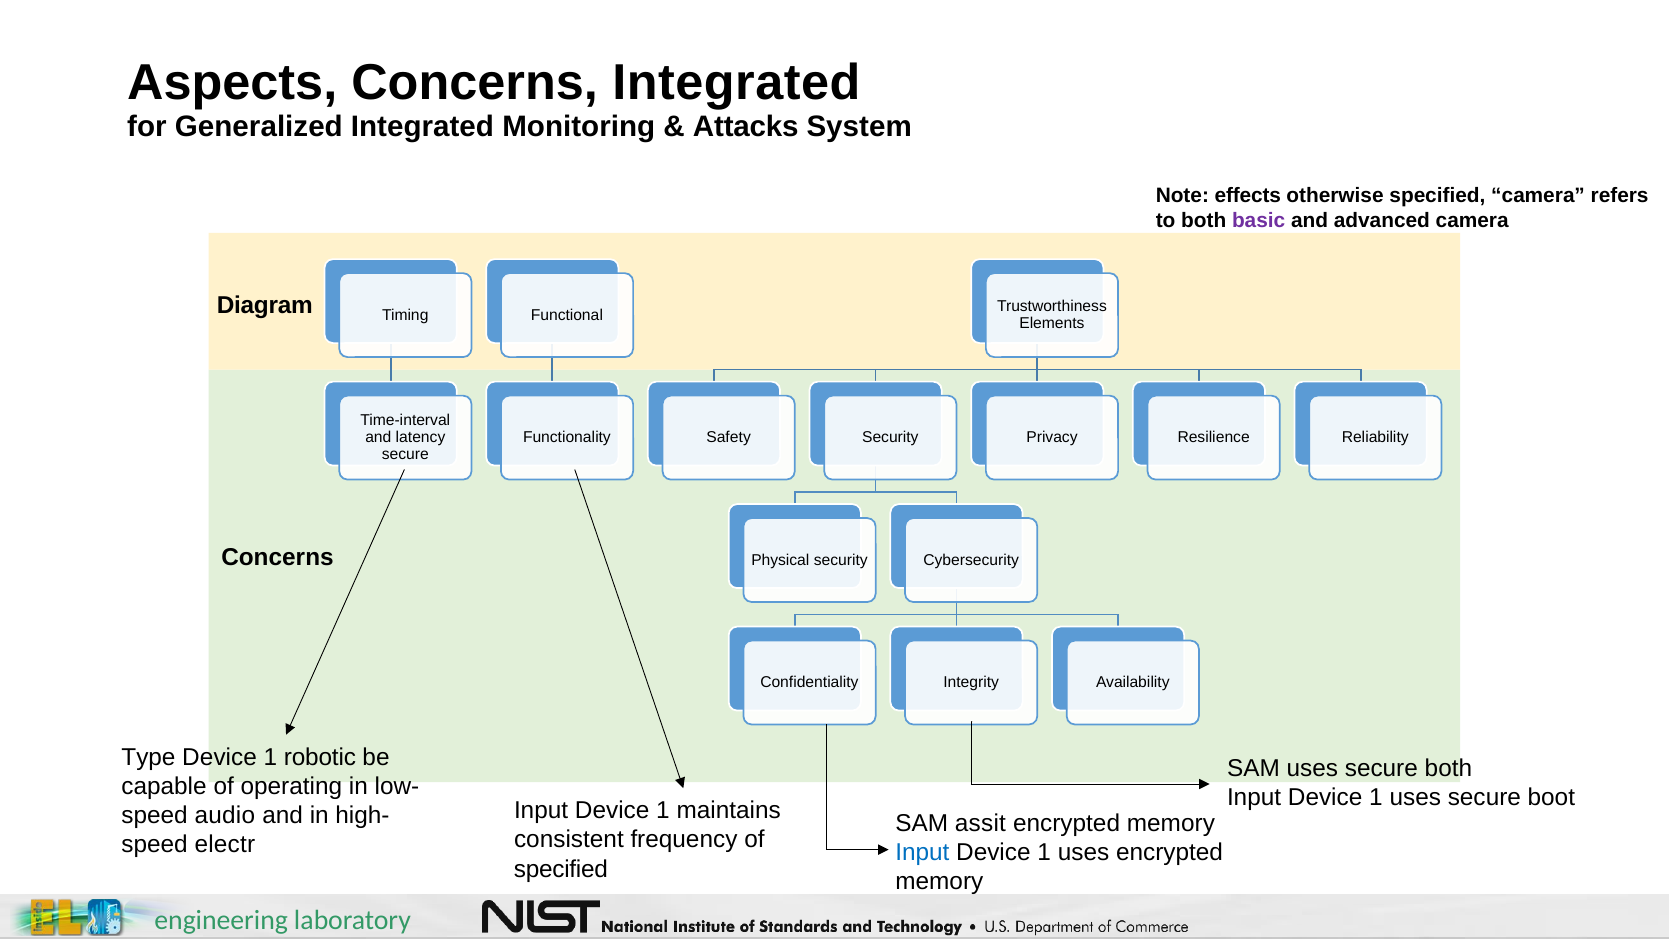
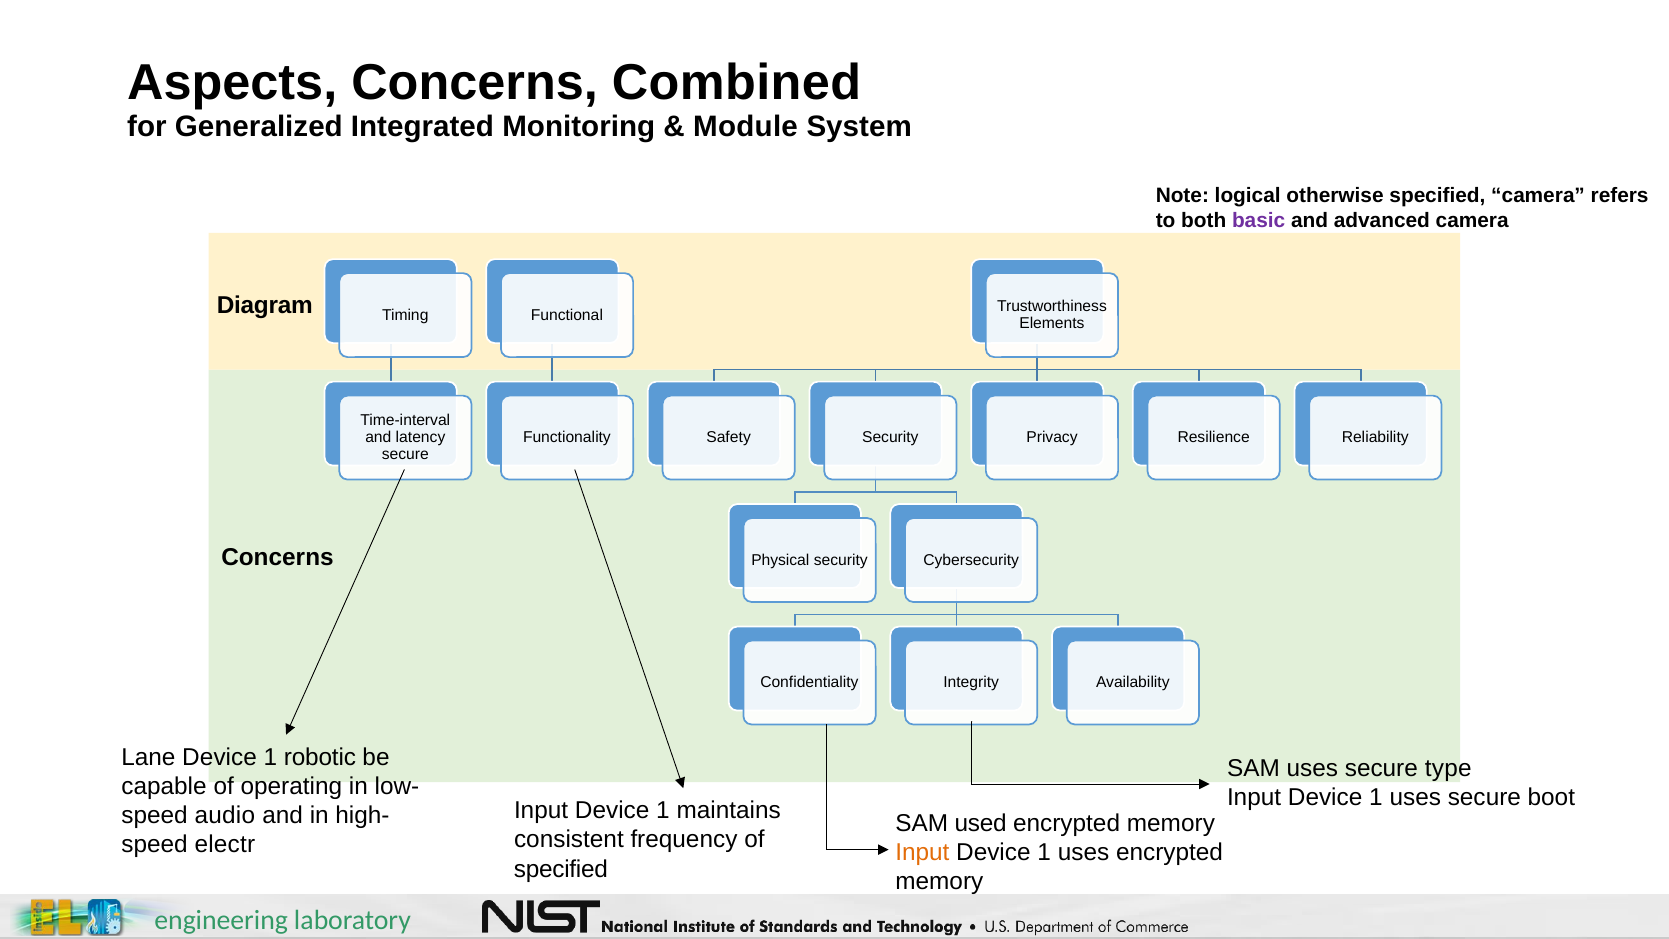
Concerns Integrated: Integrated -> Combined (736, 83)
Attacks: Attacks -> Module (746, 126)
effects: effects -> logical (1248, 196)
Type: Type -> Lane (148, 757)
secure both: both -> type (1448, 768)
assit: assit -> used (981, 823)
Input colour: blue -> orange (922, 853)
